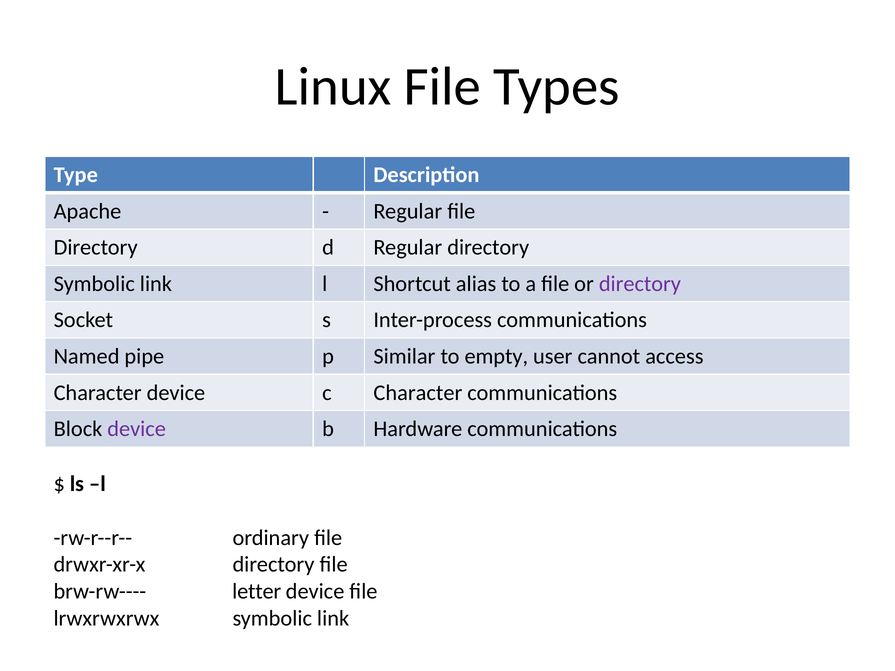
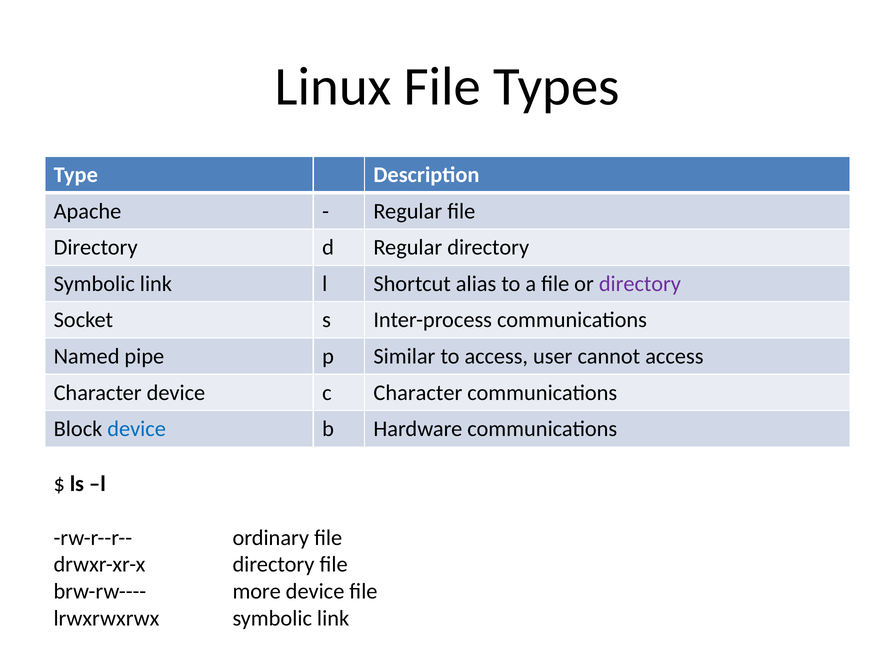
to empty: empty -> access (496, 357)
device colour: purple -> blue (137, 429)
letter: letter -> more (257, 592)
